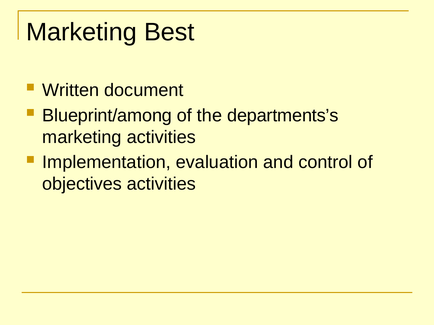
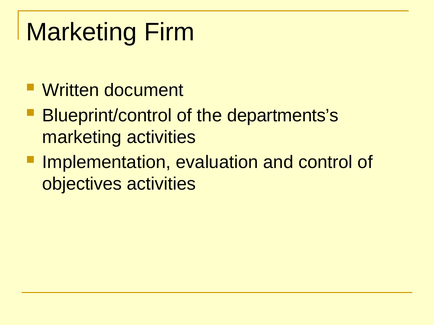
Best: Best -> Firm (169, 32)
Blueprint/among: Blueprint/among -> Blueprint/control (107, 116)
